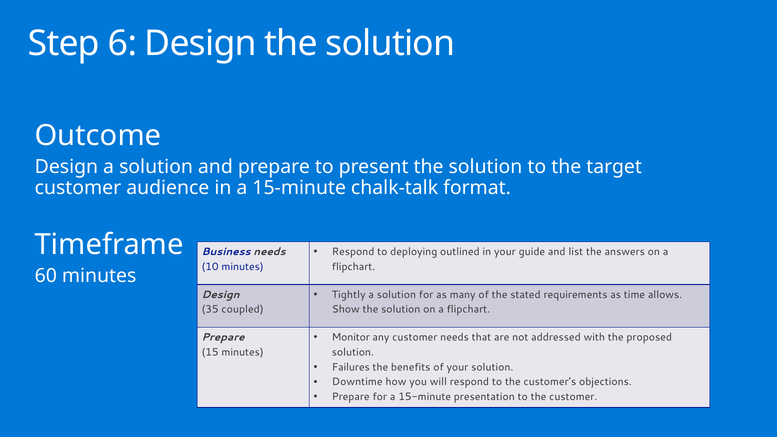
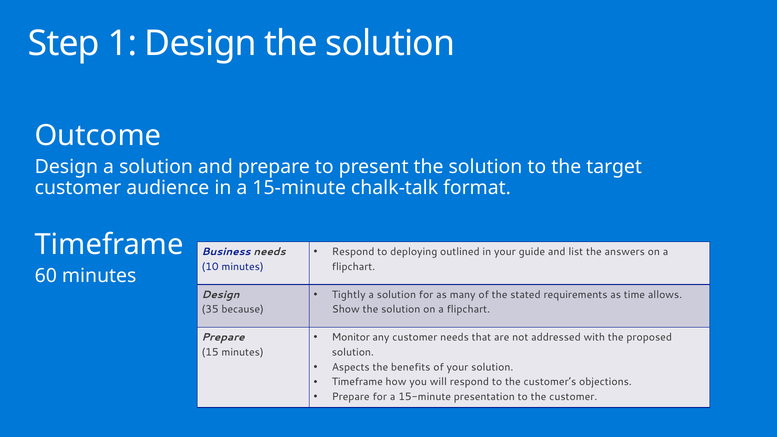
6: 6 -> 1 (122, 43)
coupled: coupled -> because (243, 309)
Failures: Failures -> Aspects (351, 367)
Downtime: Downtime -> Timeframe (357, 382)
